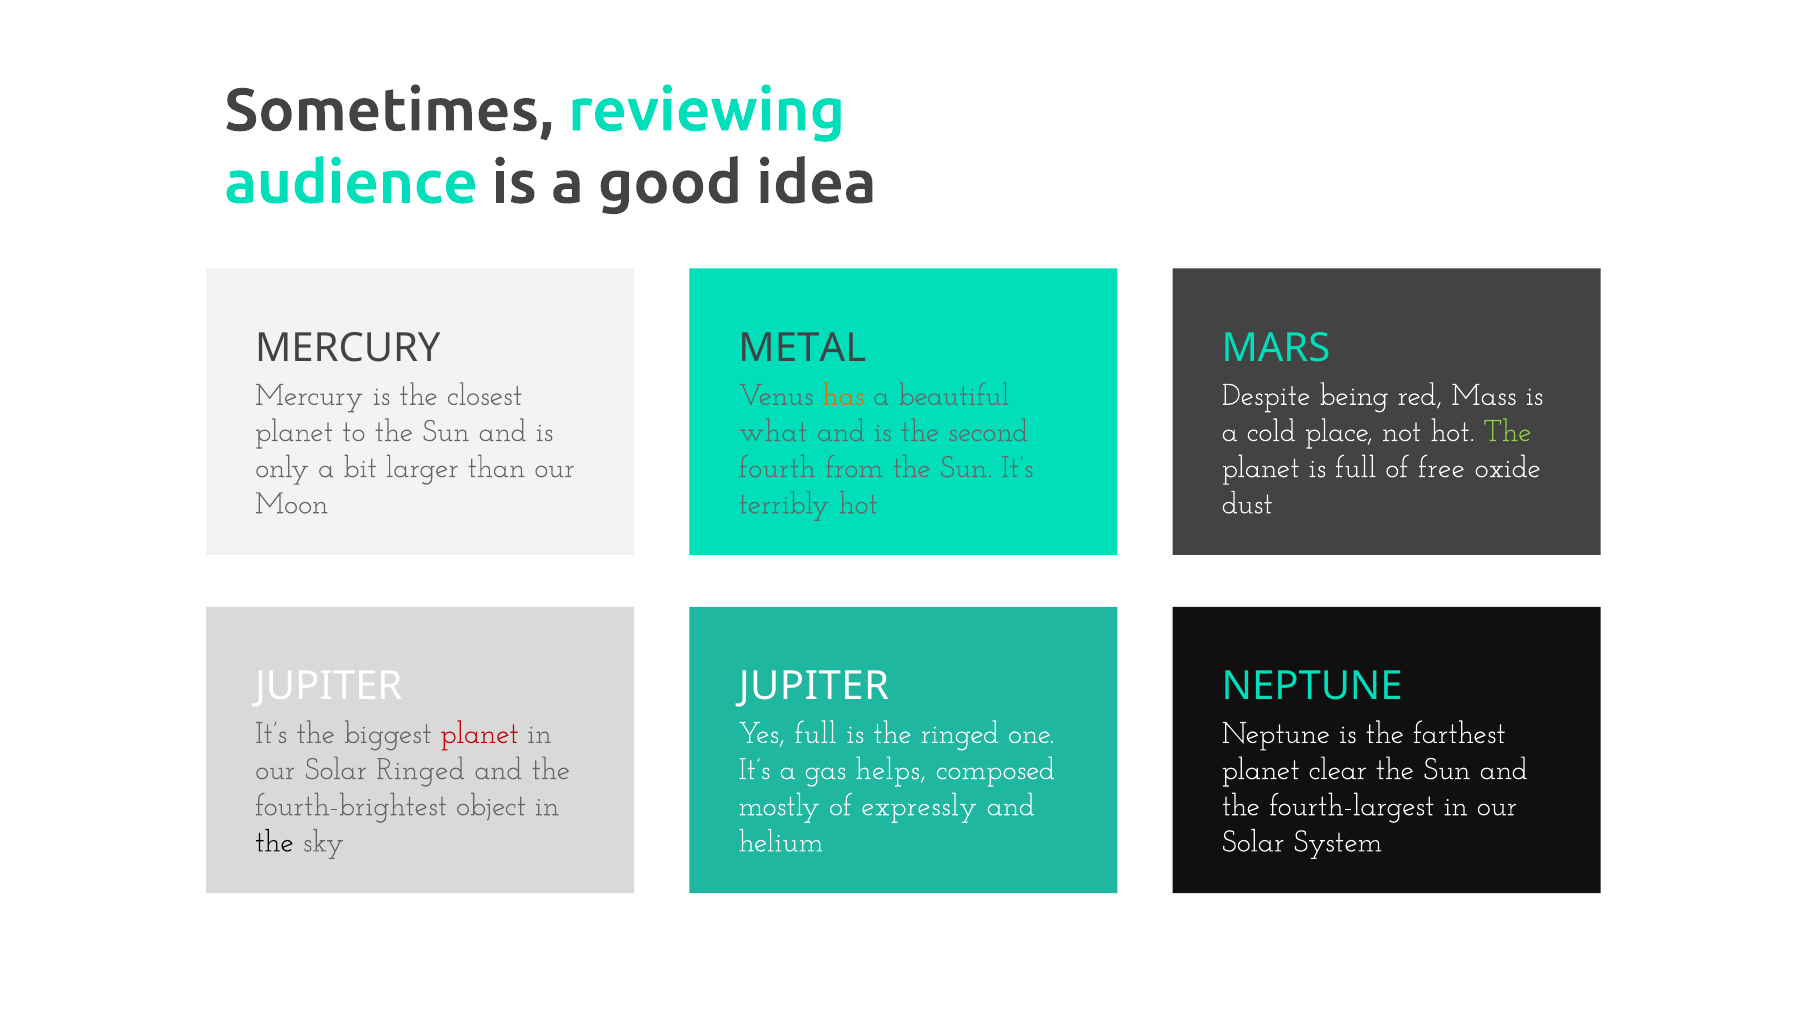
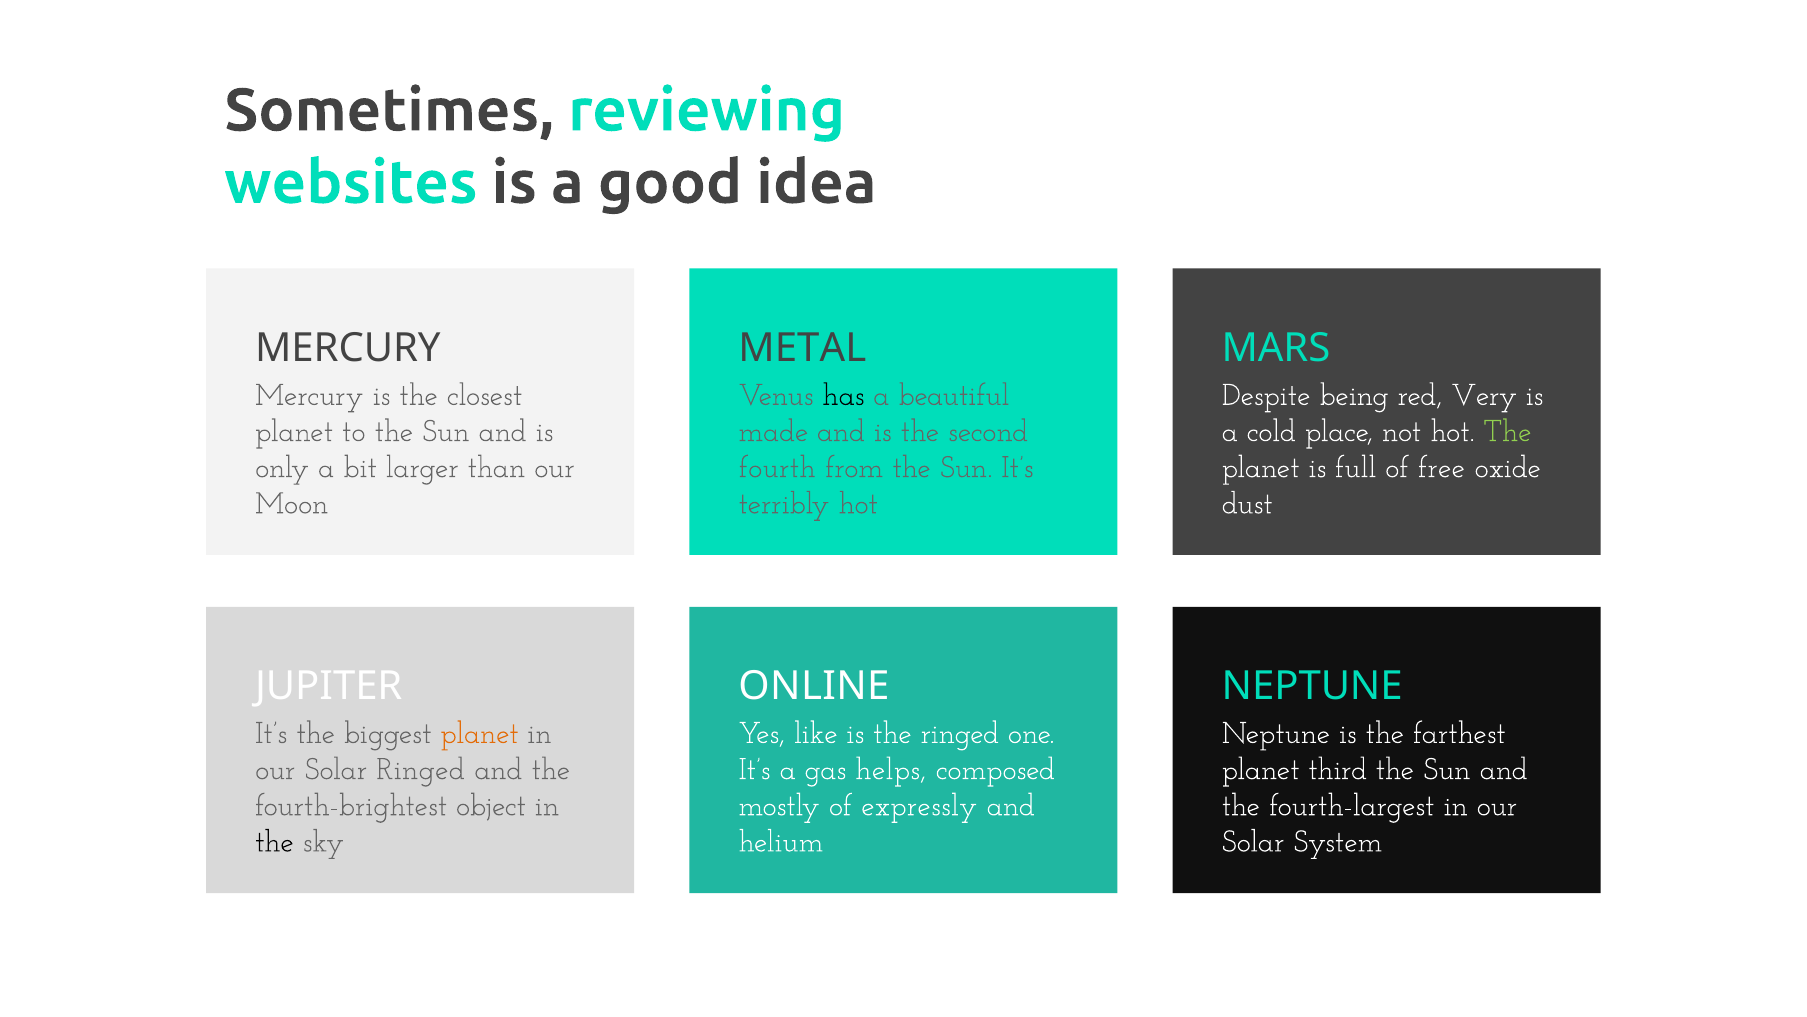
audience: audience -> websites (351, 183)
has colour: orange -> black (843, 395)
Mass: Mass -> Very (1484, 395)
what: what -> made (773, 431)
JUPITER: JUPITER -> ONLINE (814, 686)
planet colour: red -> orange (480, 733)
Yes full: full -> like (816, 733)
clear: clear -> third (1338, 769)
